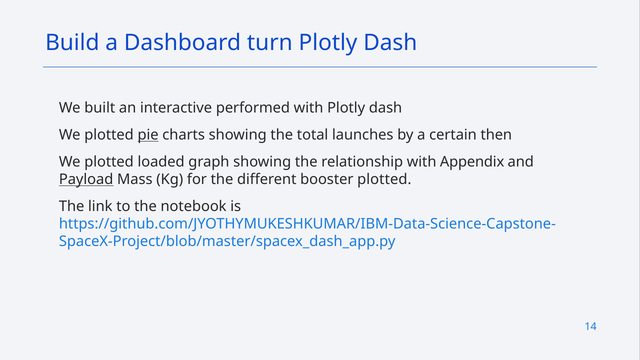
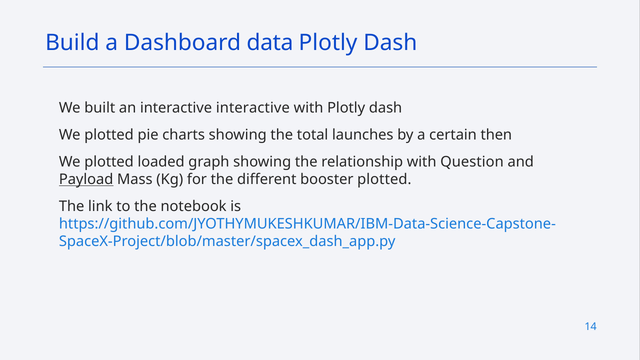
turn: turn -> data (270, 43)
interactive performed: performed -> interactive (253, 108)
pie underline: present -> none (148, 135)
Appendix: Appendix -> Question (472, 162)
